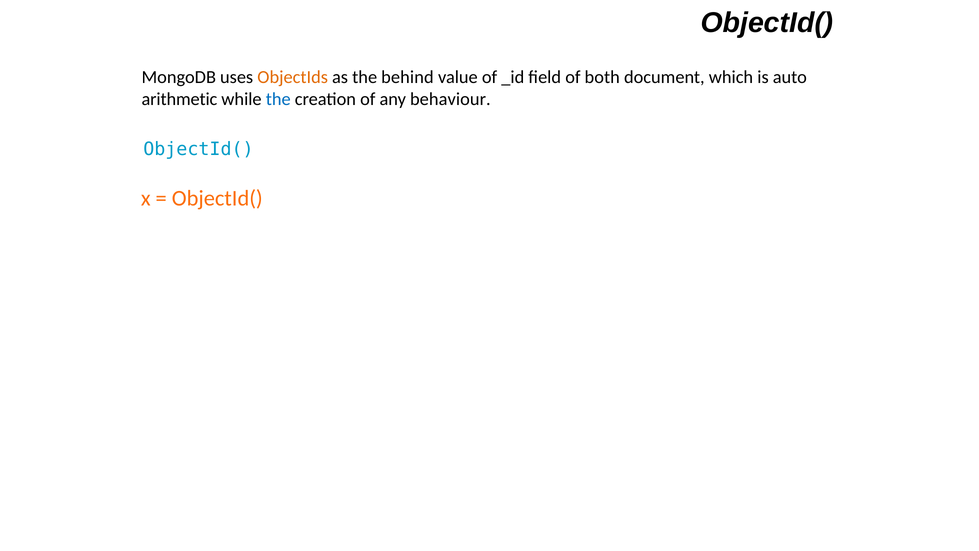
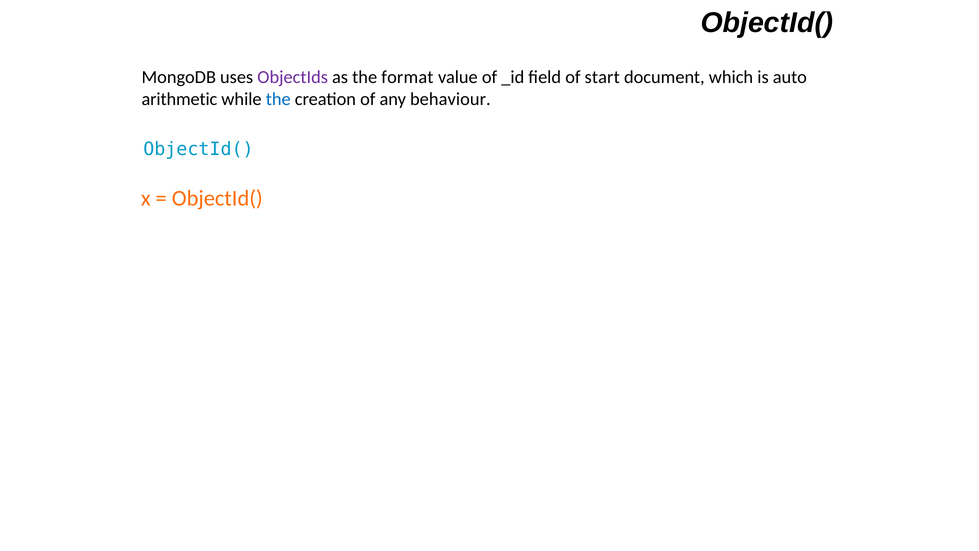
ObjectIds colour: orange -> purple (293, 77)
behind: behind -> format (407, 77)
both: both -> start (602, 77)
